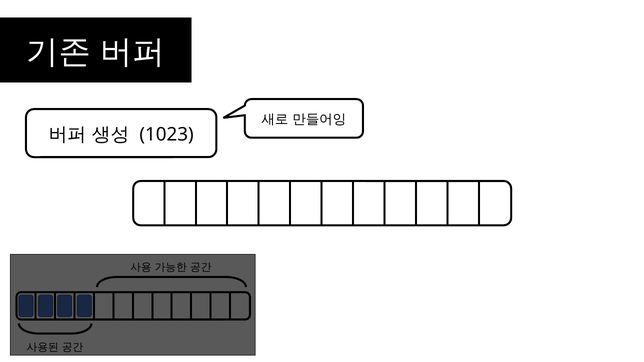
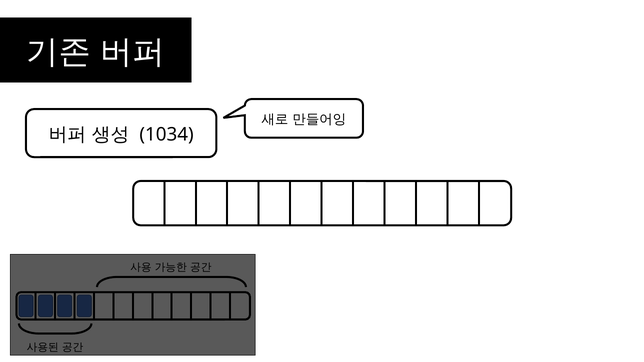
1023: 1023 -> 1034 (167, 134)
